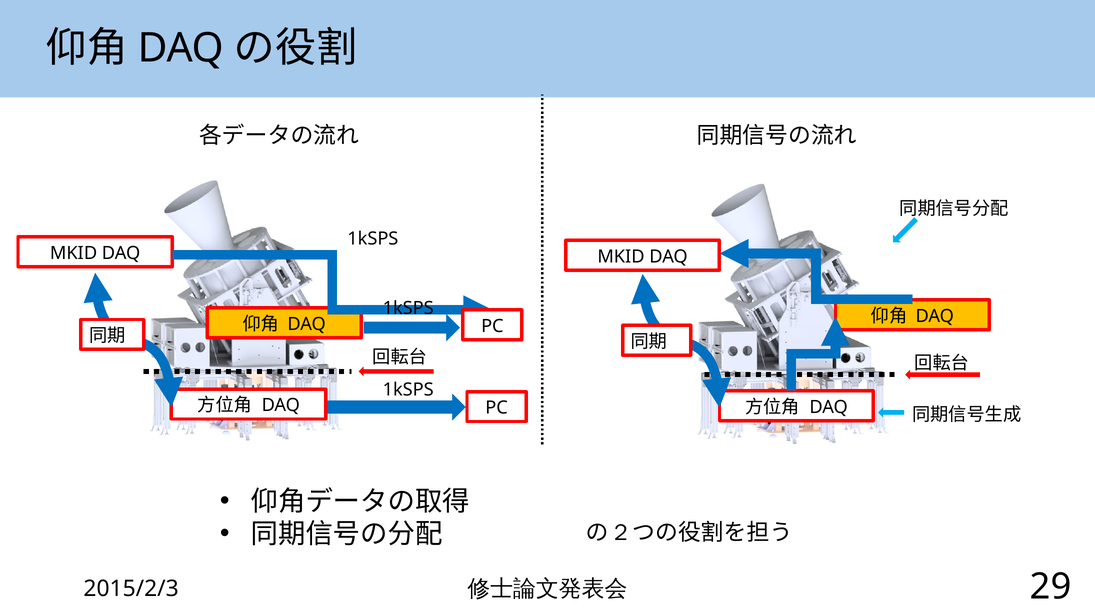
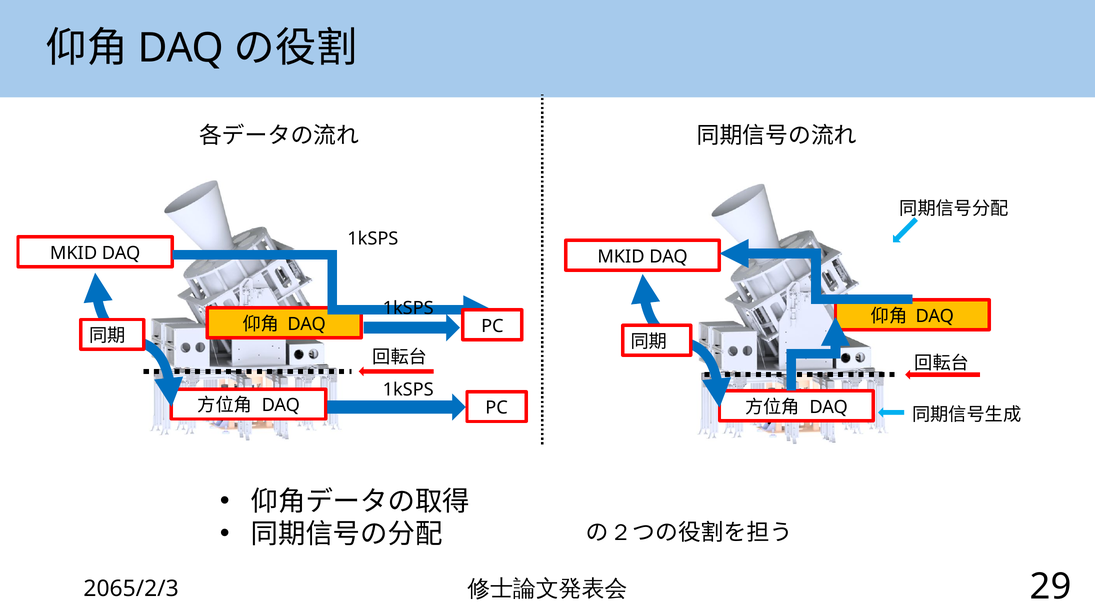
2015/2/3: 2015/2/3 -> 2065/2/3 (131, 589)
